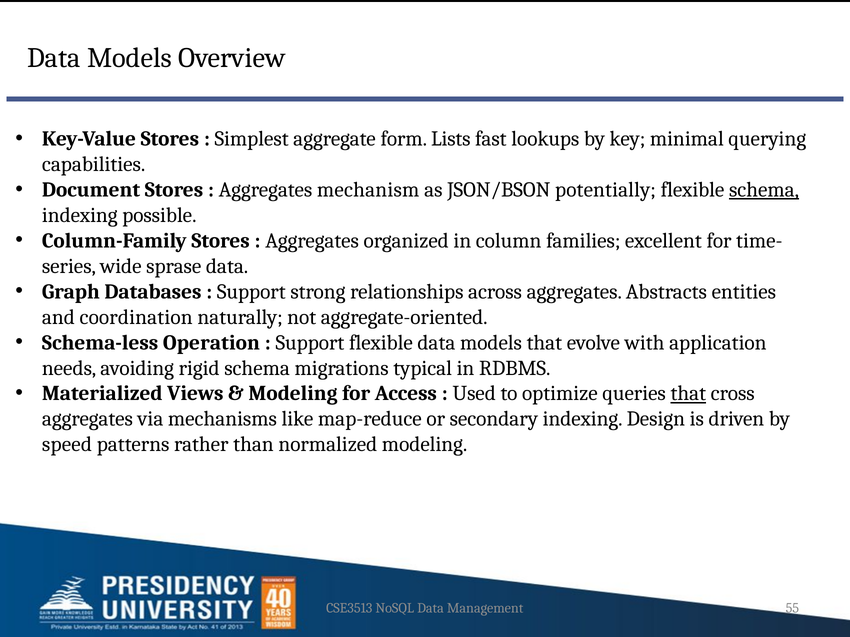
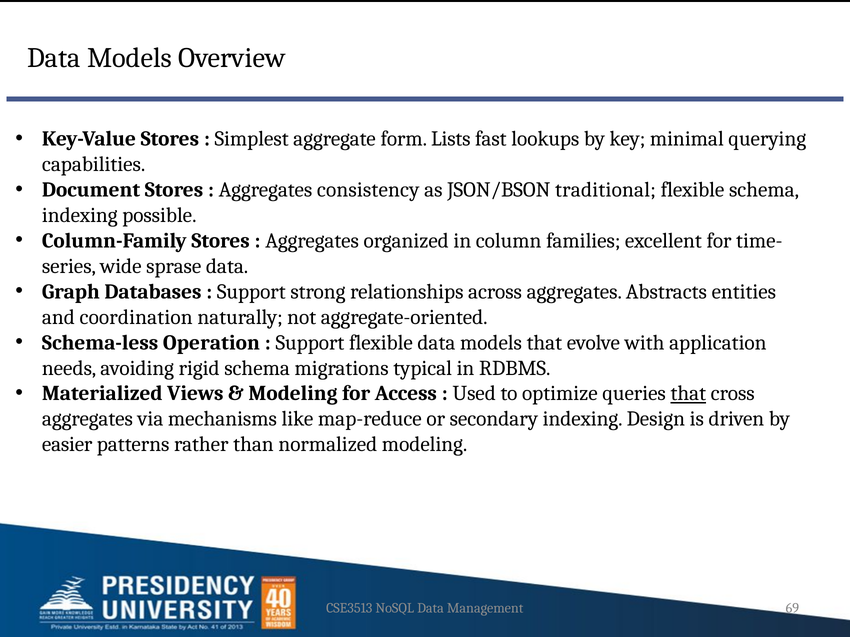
mechanism: mechanism -> consistency (368, 190)
potentially: potentially -> traditional (605, 190)
schema underline: present -> none (764, 190)
speed: speed -> easier (67, 445)
55: 55 -> 69 (792, 609)
